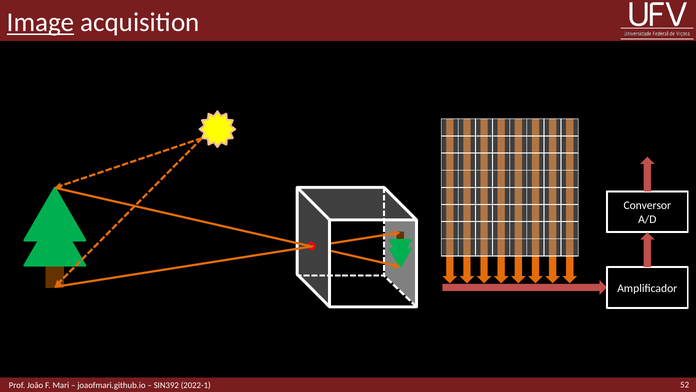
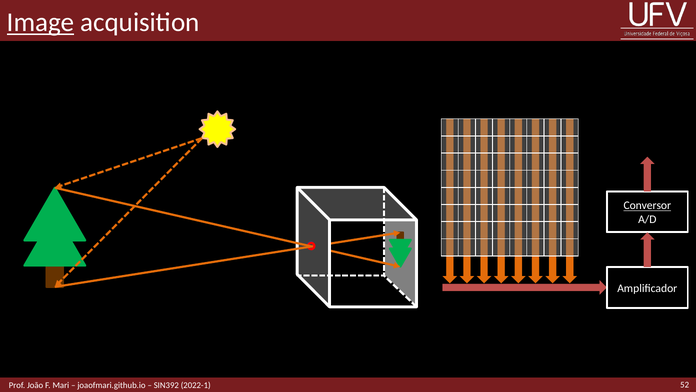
Conversor underline: none -> present (647, 205)
